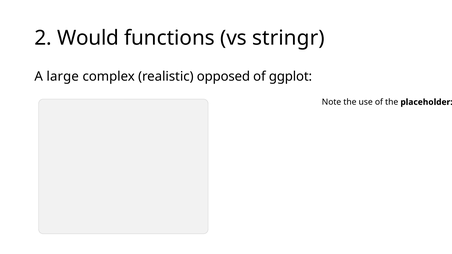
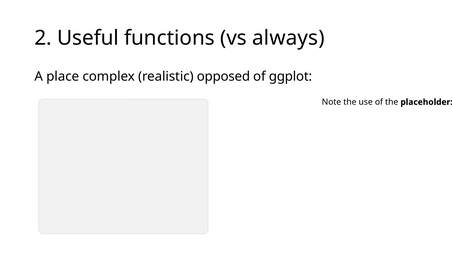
Would: Would -> Useful (88, 38)
stringr: stringr -> always (288, 38)
large: large -> place (63, 76)
